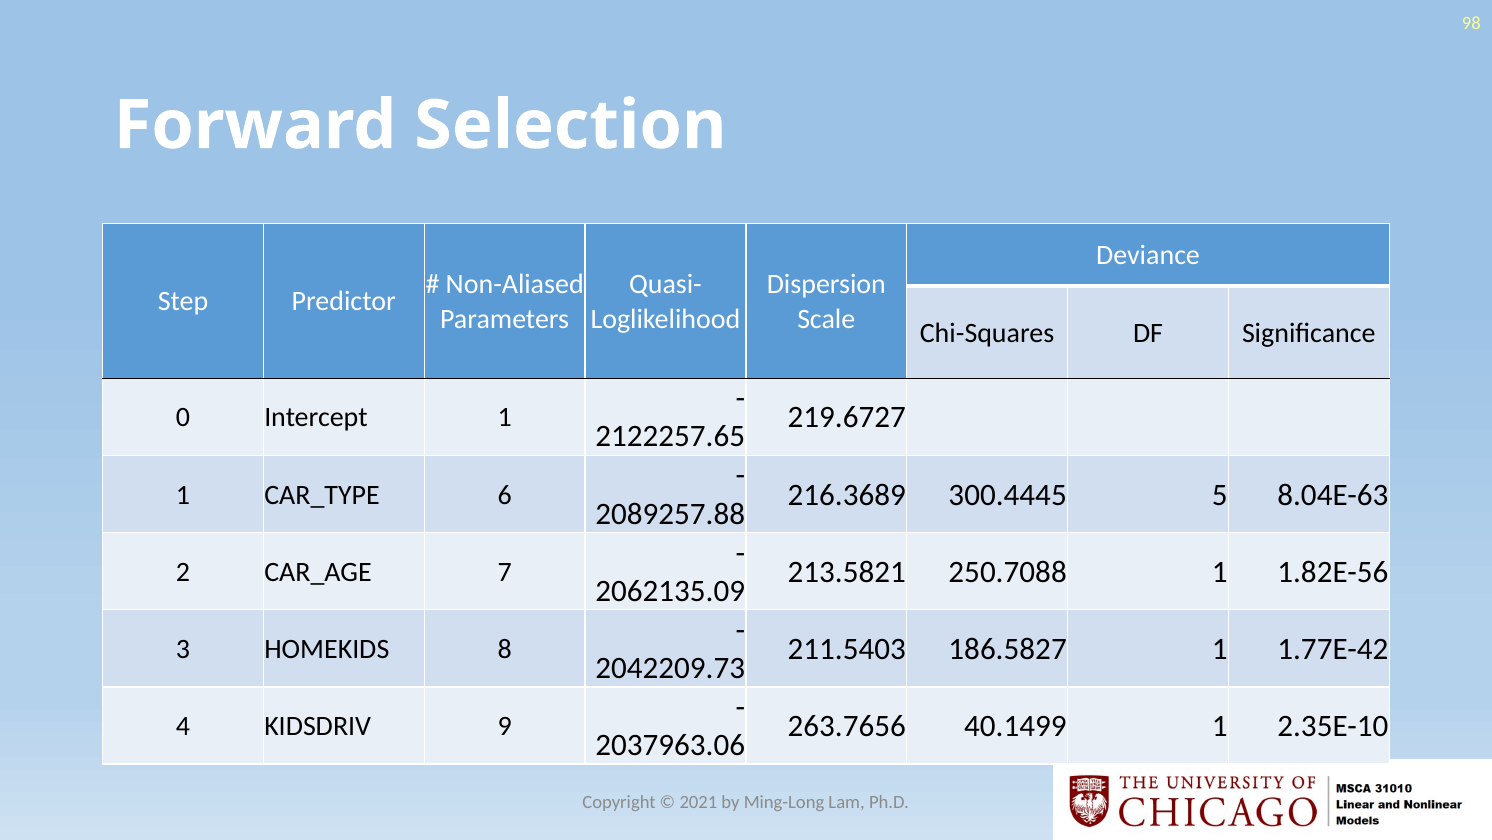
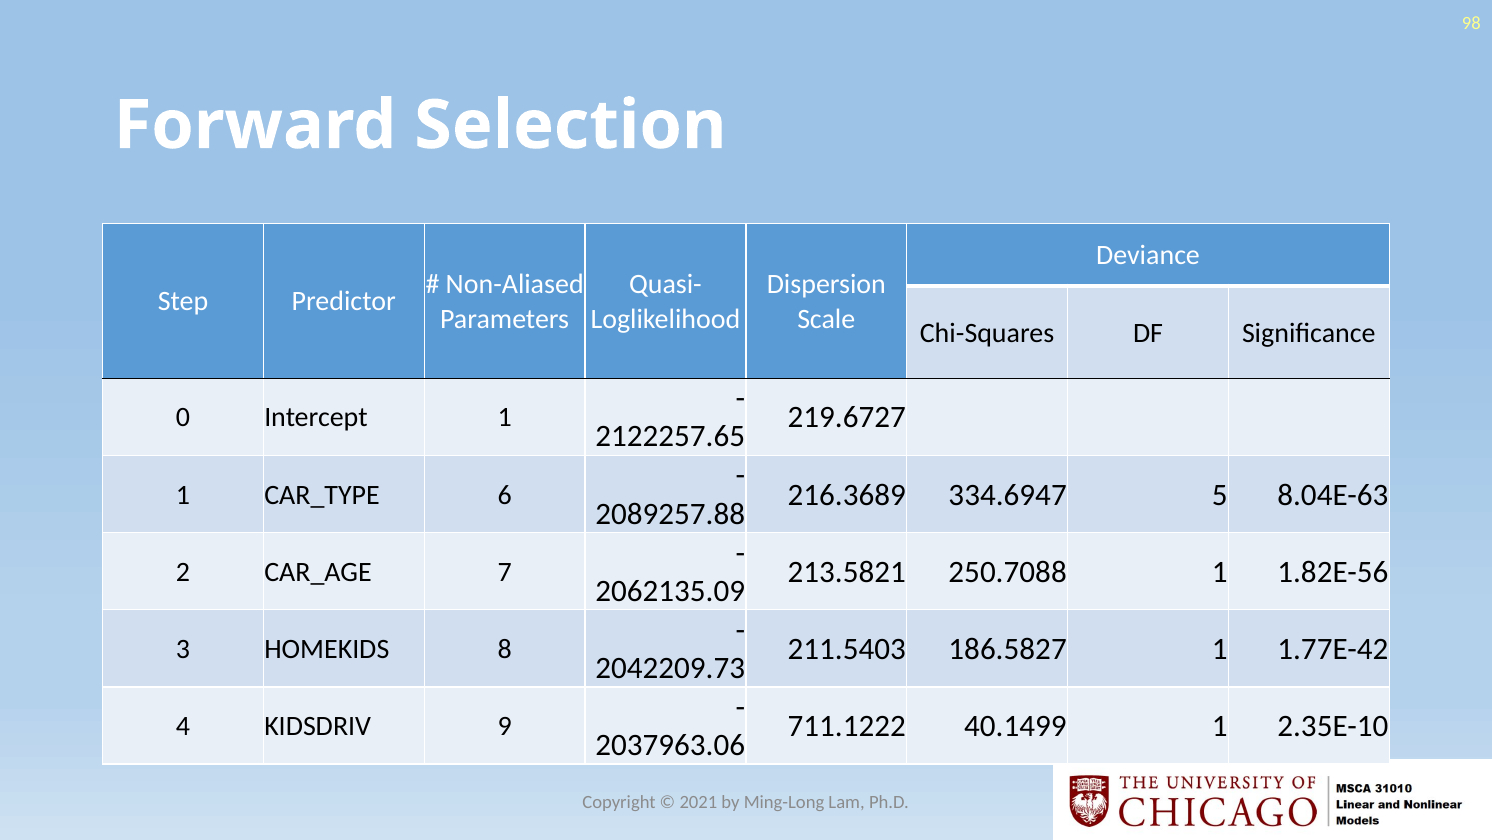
300.4445: 300.4445 -> 334.6947 (1008, 494)
263.7656: 263.7656 -> 711.1222 (847, 726)
